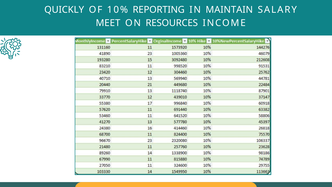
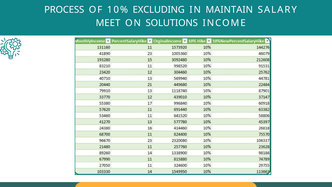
QUICKLY: QUICKLY -> PROCESS (64, 10)
REPORTING: REPORTING -> EXCLUDING (159, 10)
RESOURCES: RESOURCES -> SOLUTIONS (172, 23)
